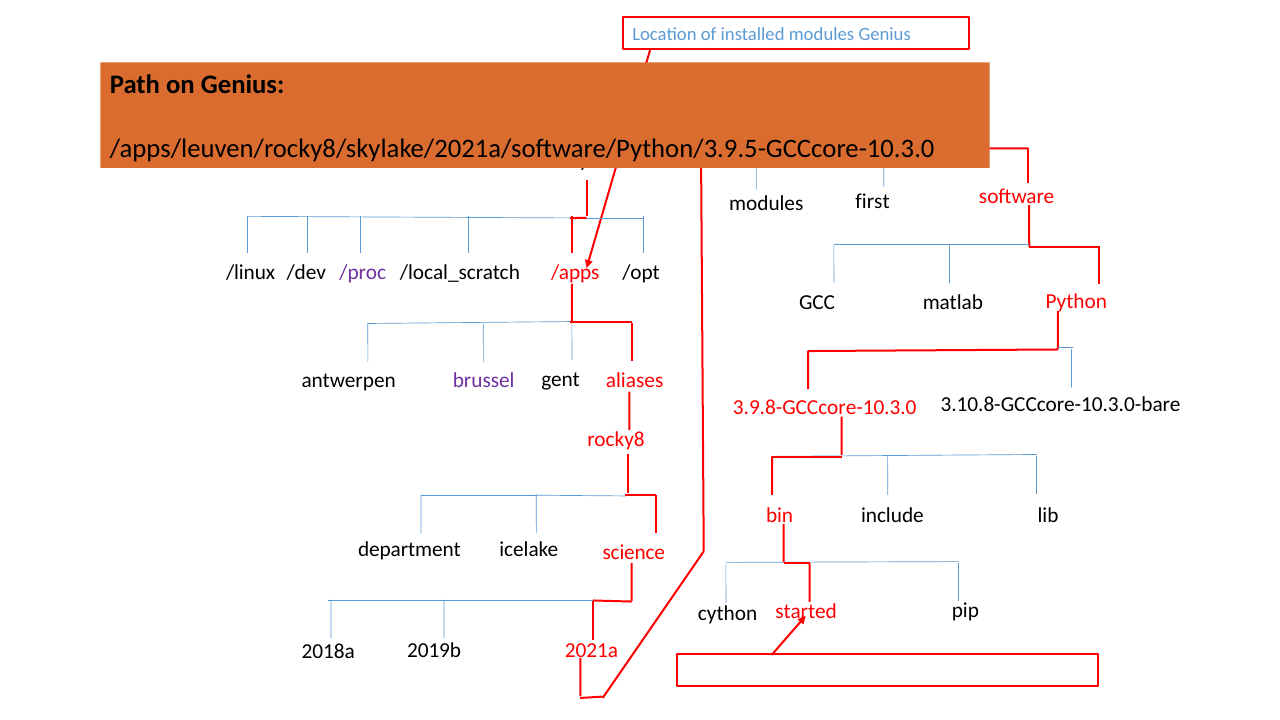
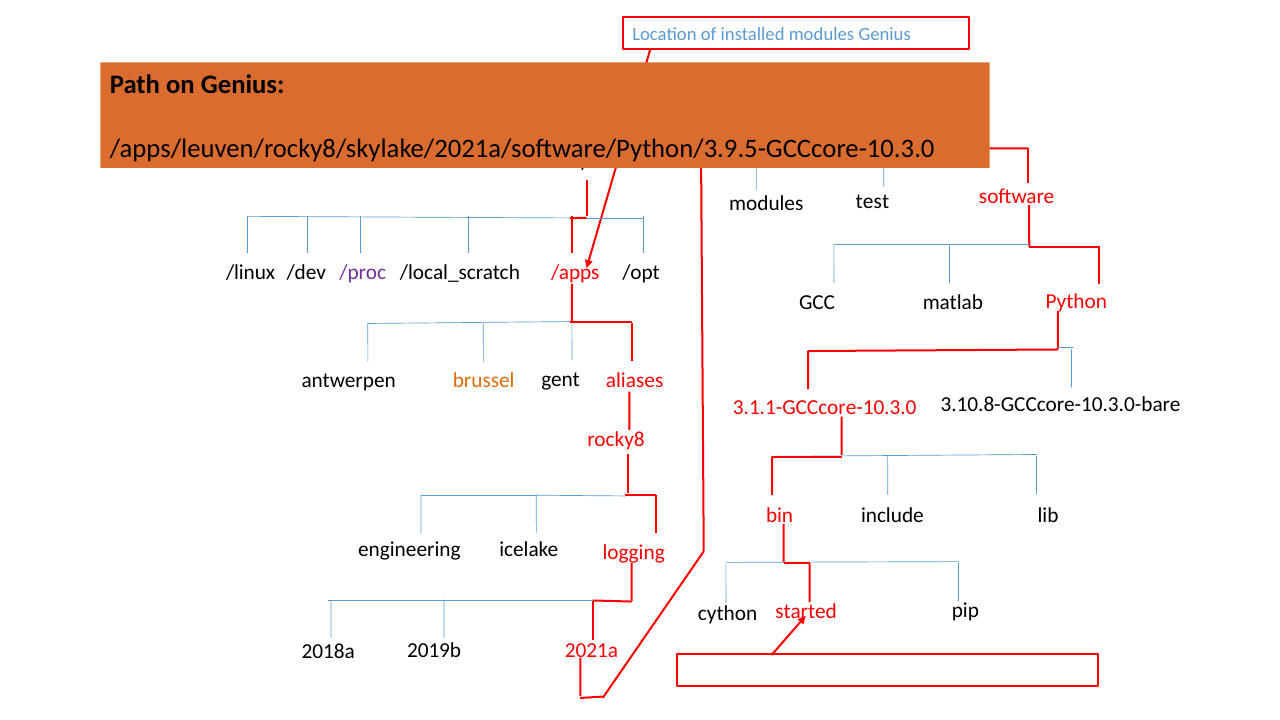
first: first -> test (872, 201)
brussel colour: purple -> orange (484, 381)
3.9.8-GCCcore-10.3.0: 3.9.8-GCCcore-10.3.0 -> 3.1.1-GCCcore-10.3.0 (825, 408)
department: department -> engineering (409, 549)
science: science -> logging (634, 553)
